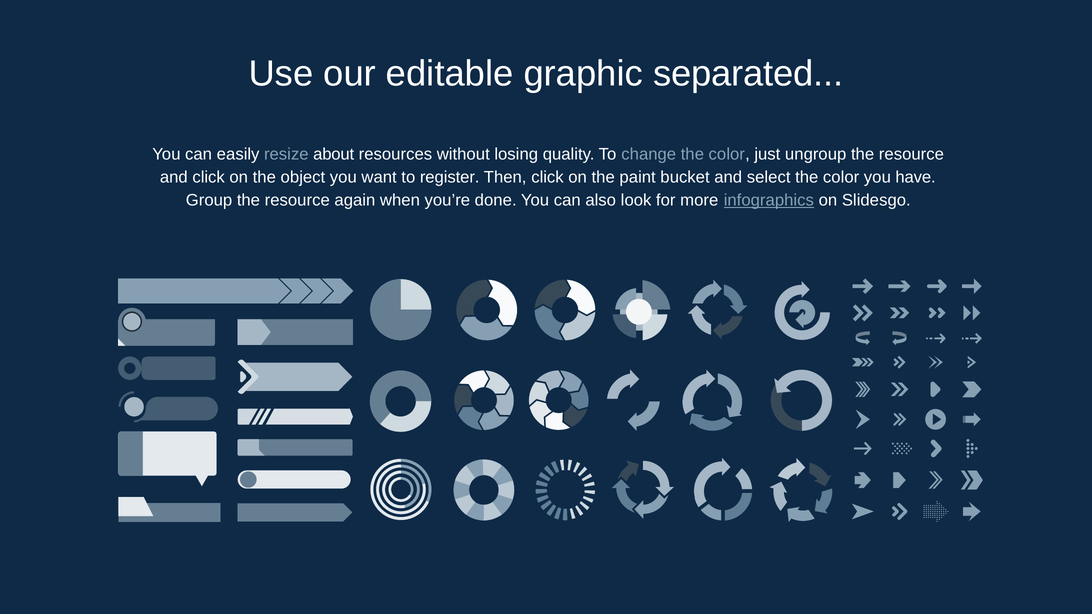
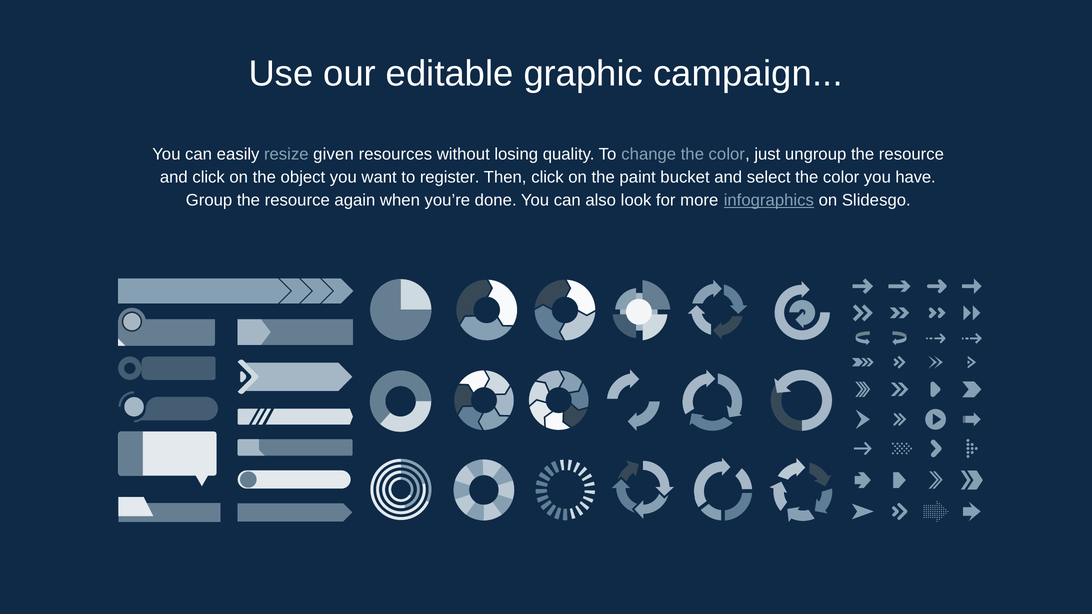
separated: separated -> campaign (748, 74)
about: about -> given (334, 154)
